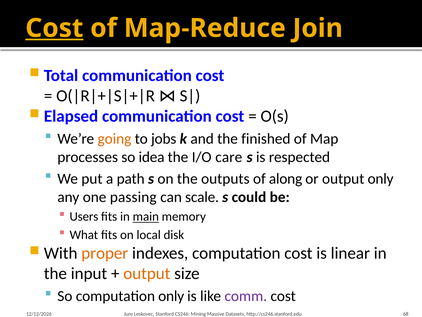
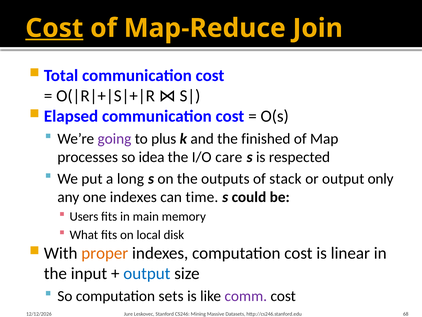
going colour: orange -> purple (114, 139)
jobs: jobs -> plus (164, 139)
path: path -> long (130, 179)
along: along -> stack (285, 179)
one passing: passing -> indexes (133, 197)
scale: scale -> time (202, 197)
main underline: present -> none (146, 216)
output colour: orange -> blue (147, 273)
computation only: only -> sets (171, 296)
